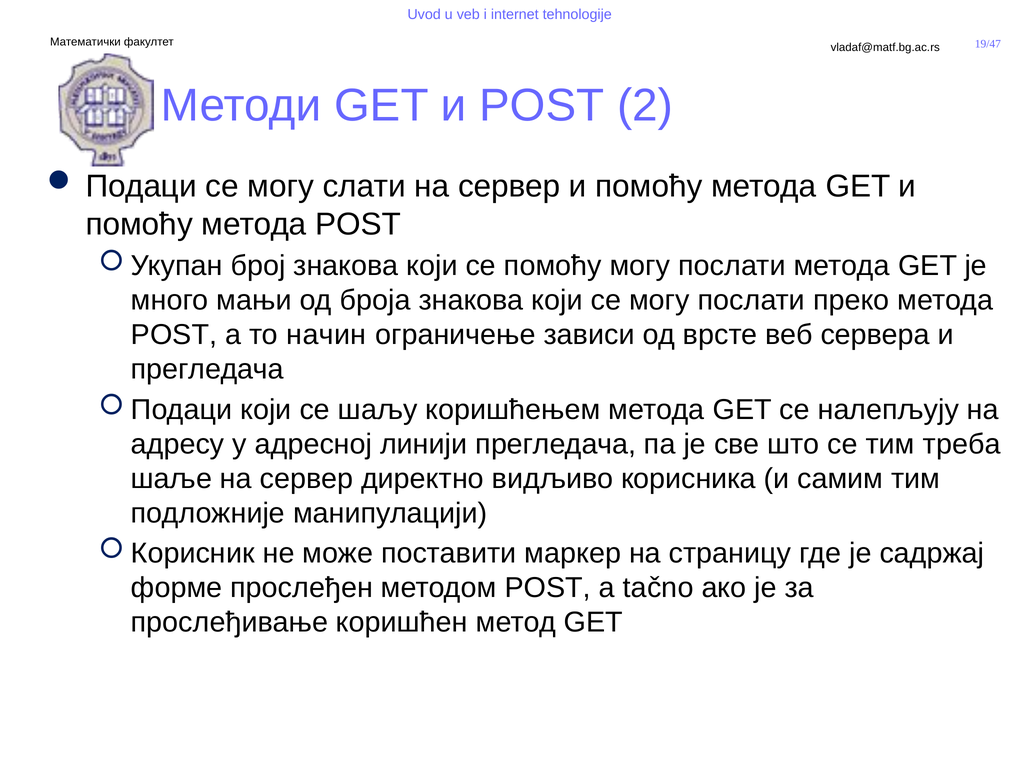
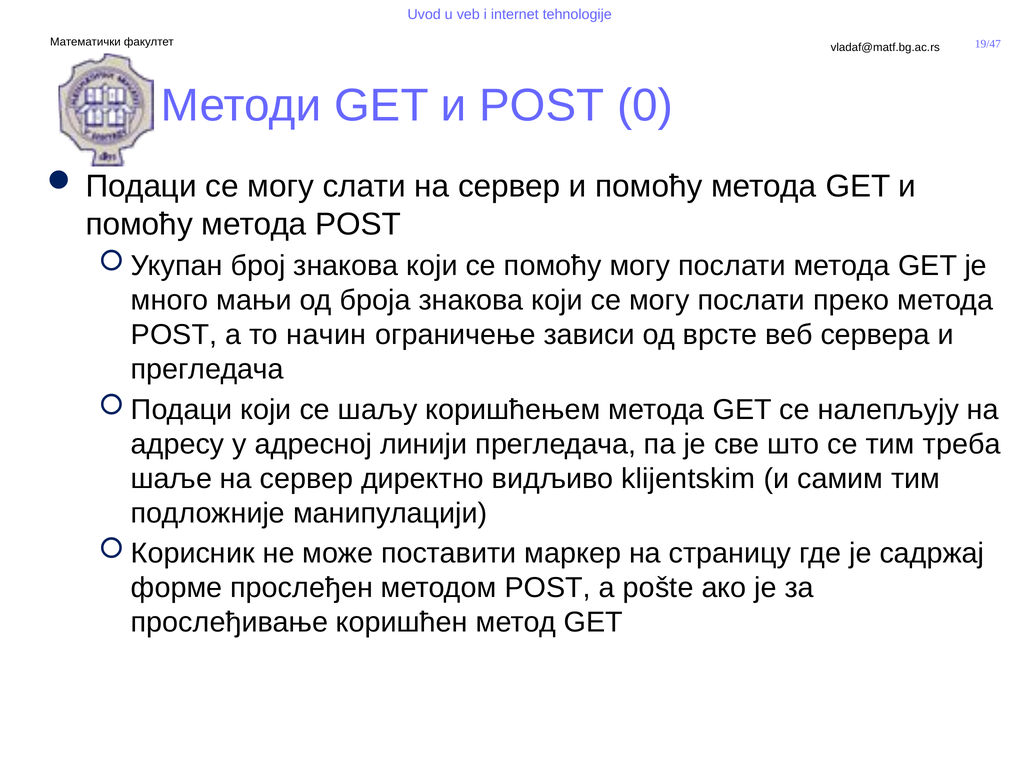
2: 2 -> 0 (645, 105)
корисника: корисника -> klijentskim (688, 478)
tačno: tačno -> pošte (658, 588)
